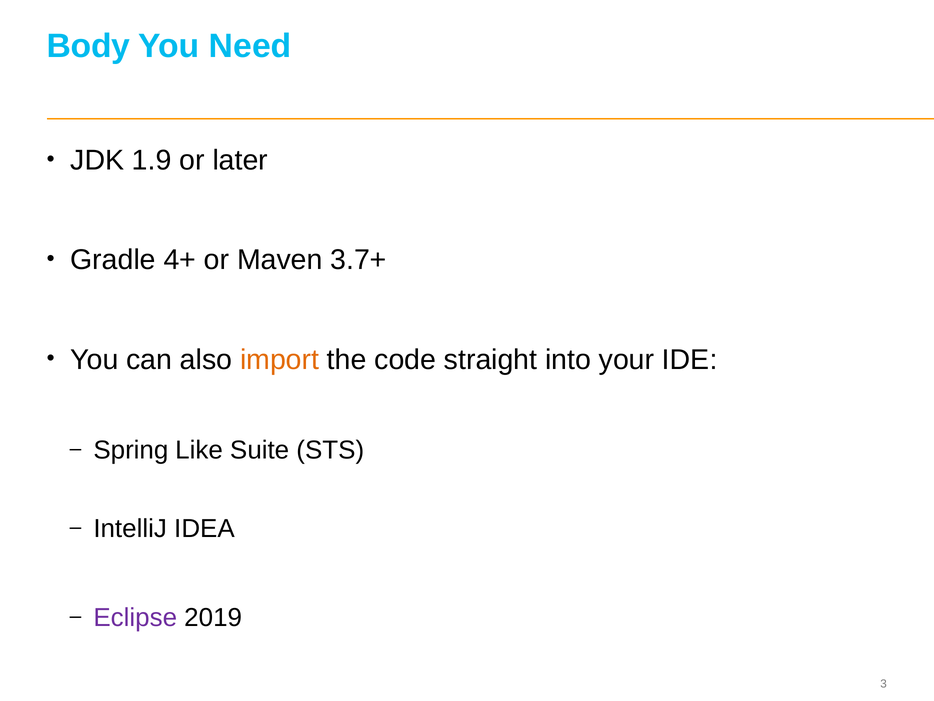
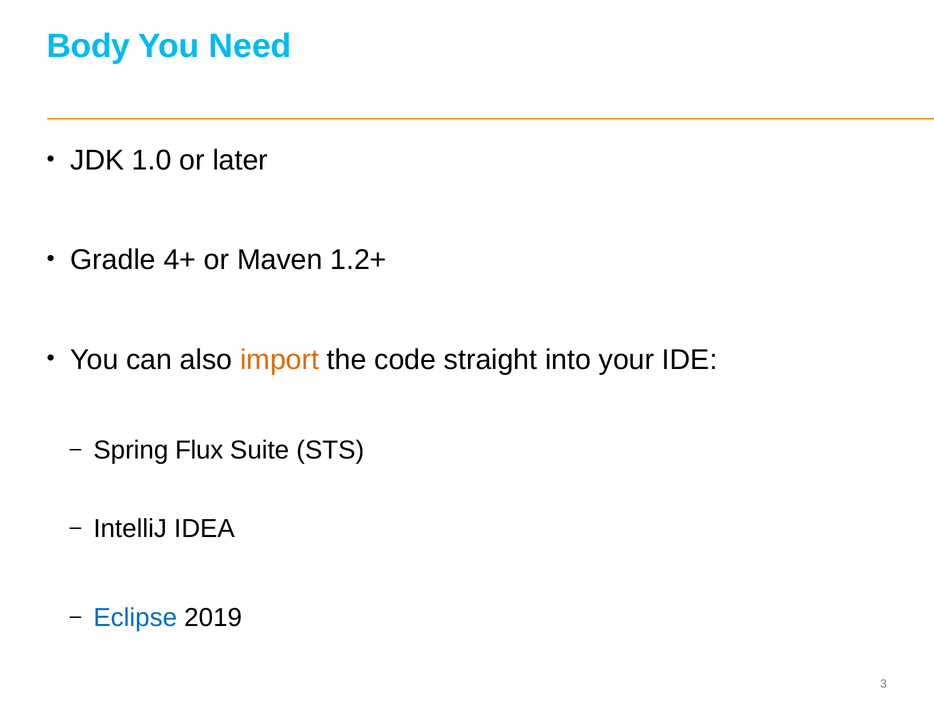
1.9: 1.9 -> 1.0 (152, 160)
3.7+: 3.7+ -> 1.2+ (359, 260)
Like: Like -> Flux (199, 450)
Eclipse colour: purple -> blue (135, 617)
